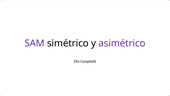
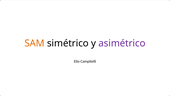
SAM colour: purple -> orange (35, 43)
